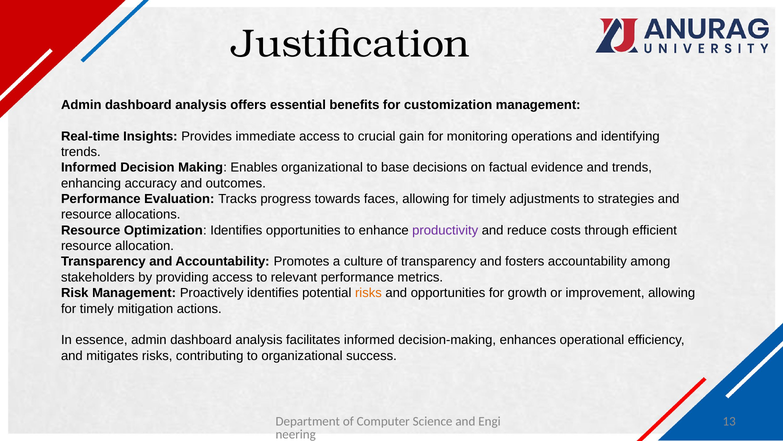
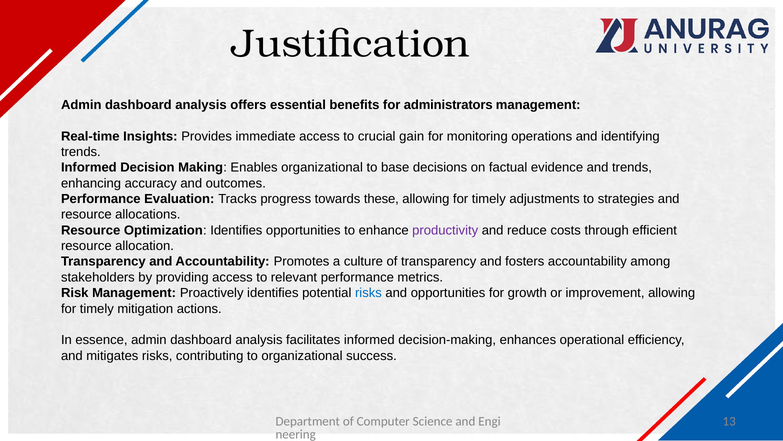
customization: customization -> administrators (448, 105)
faces: faces -> these (381, 199)
risks colour: orange -> blue (368, 293)
